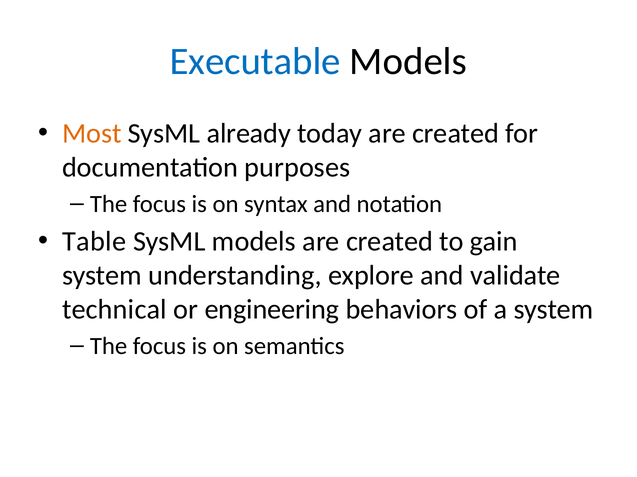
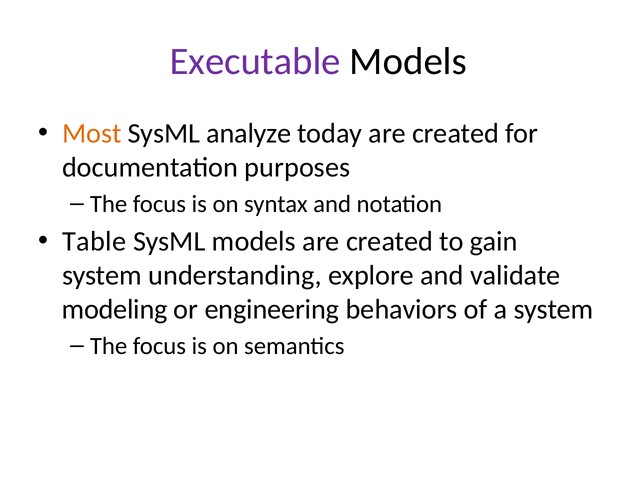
Executable colour: blue -> purple (255, 62)
already: already -> analyze (249, 134)
technical: technical -> modeling (115, 310)
